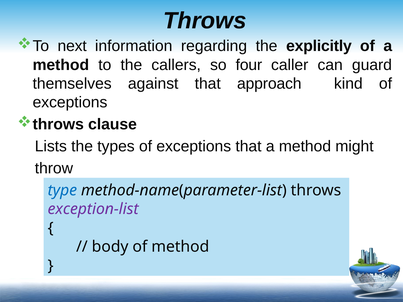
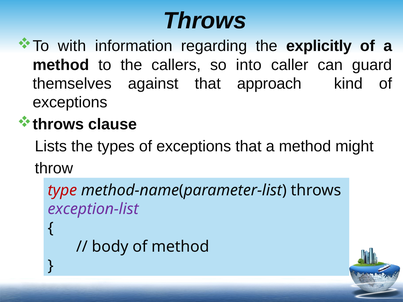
next: next -> with (72, 46)
four: four -> into (249, 65)
type colour: blue -> red (62, 190)
